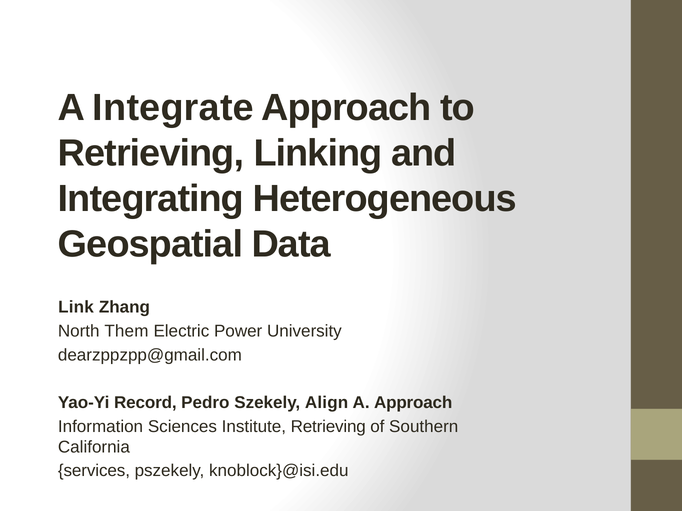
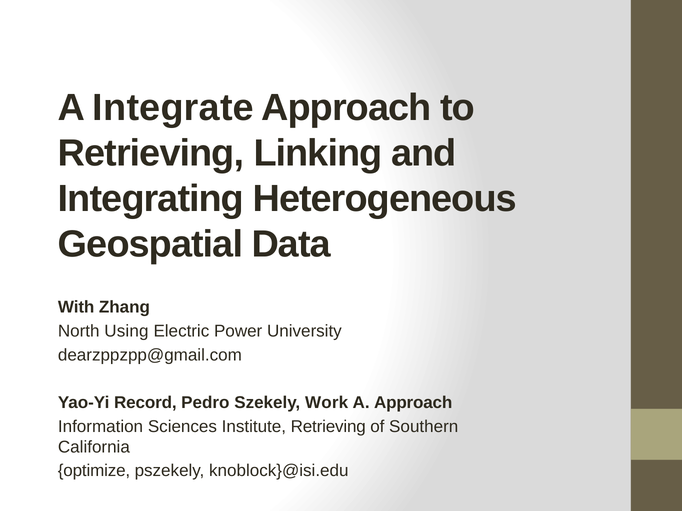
Link: Link -> With (76, 308)
Them: Them -> Using (126, 331)
Align: Align -> Work (327, 403)
services: services -> optimize (94, 471)
